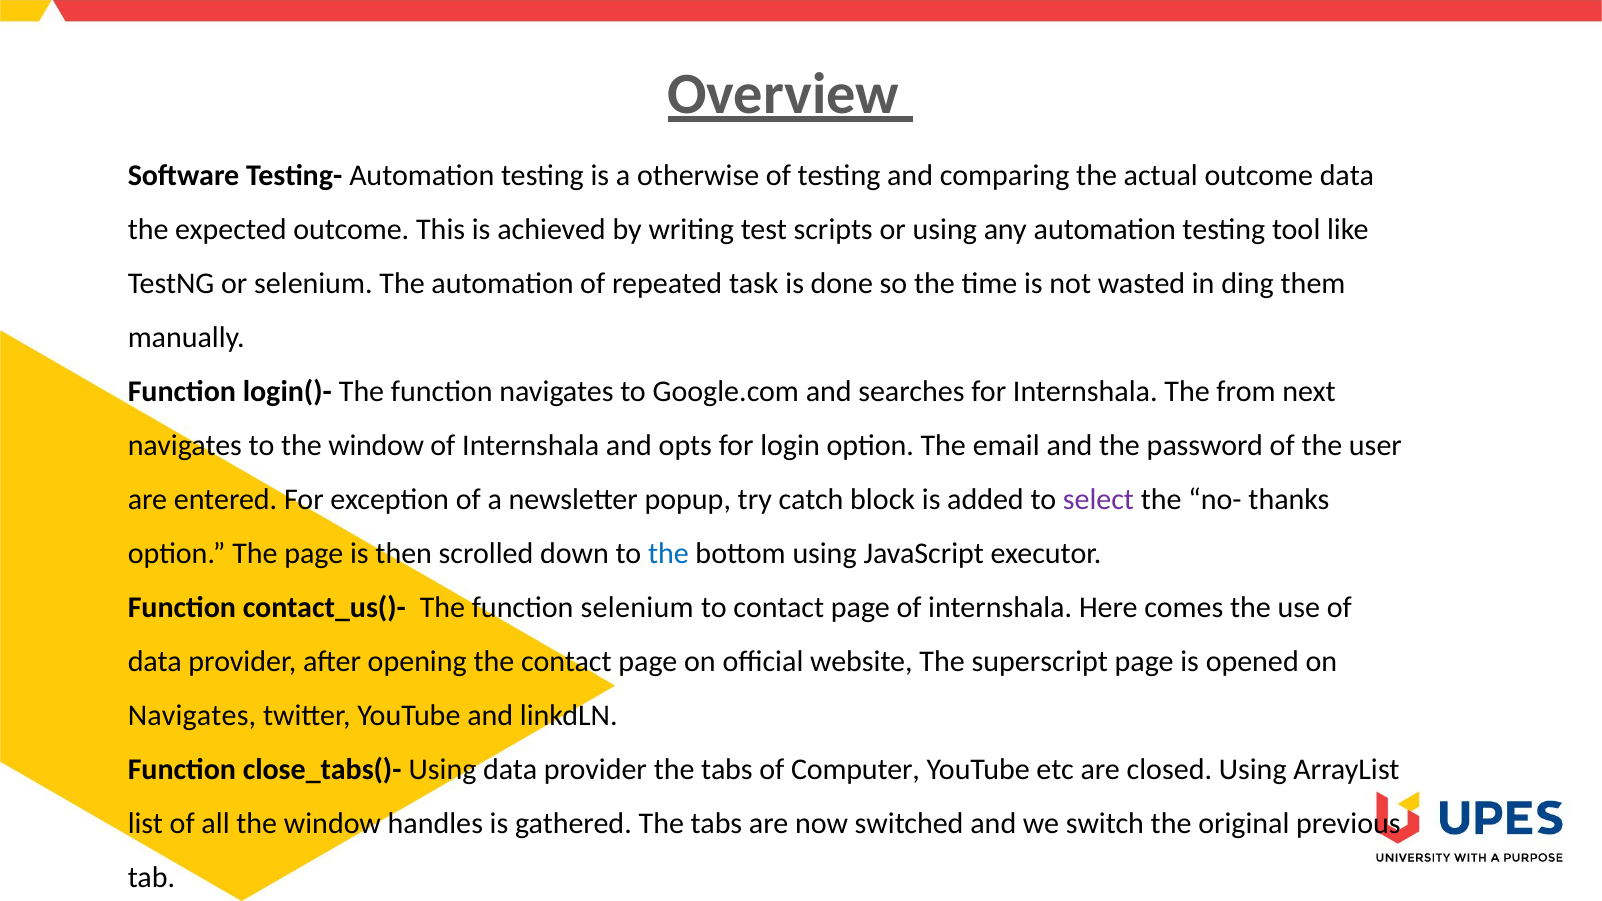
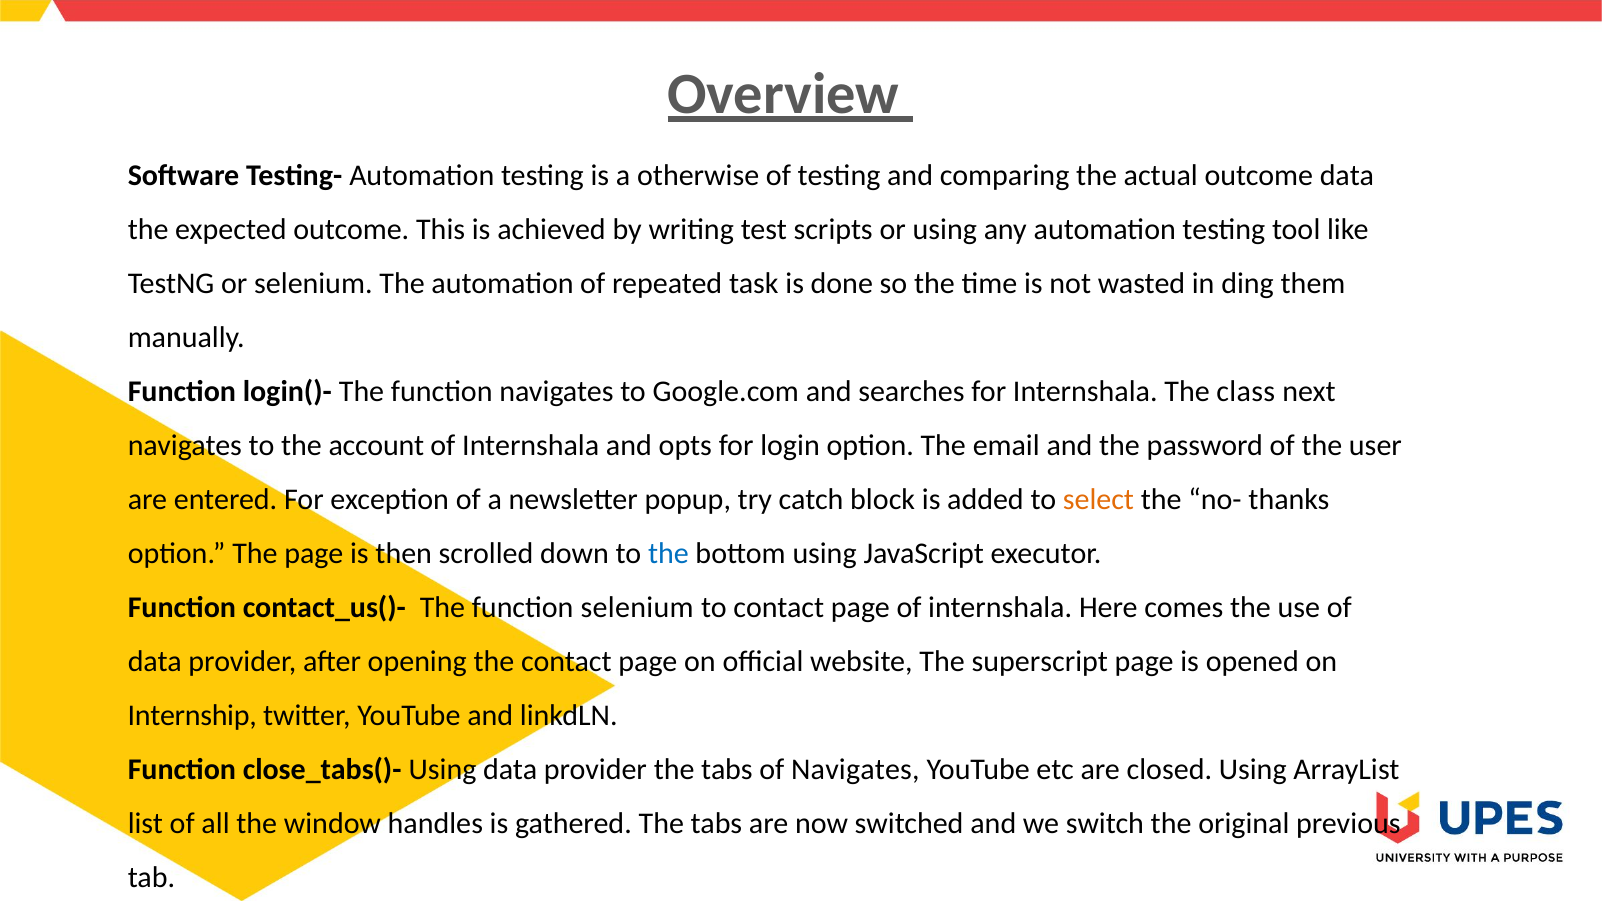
from: from -> class (1246, 392)
to the window: window -> account (376, 446)
select colour: purple -> orange (1098, 500)
Navigates: Navigates -> Internship (192, 716)
of Computer: Computer -> Navigates (855, 770)
